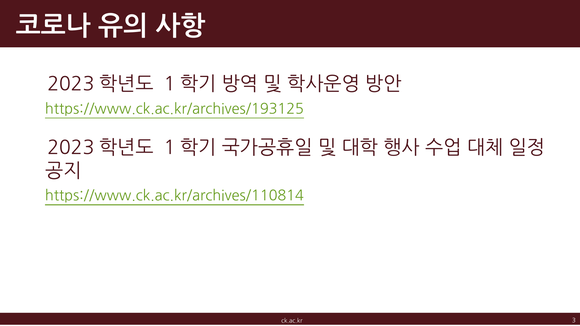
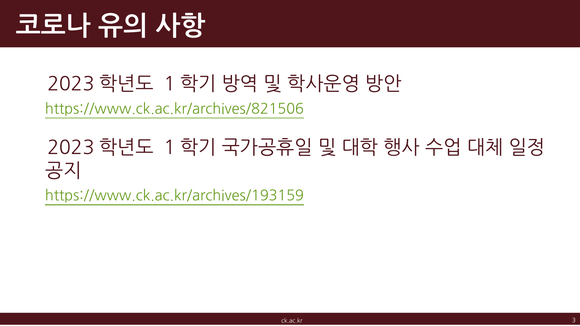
https://www.ck.ac.kr/archives/193125: https://www.ck.ac.kr/archives/193125 -> https://www.ck.ac.kr/archives/821506 (174, 109)
https://www.ck.ac.kr/archives/110814: https://www.ck.ac.kr/archives/110814 -> https://www.ck.ac.kr/archives/193159 (174, 196)
